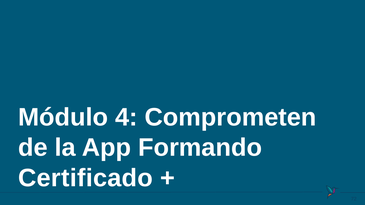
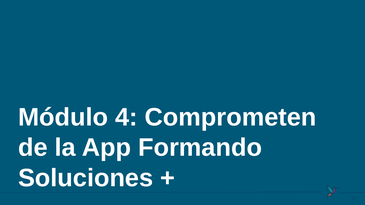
Certificado: Certificado -> Soluciones (86, 178)
